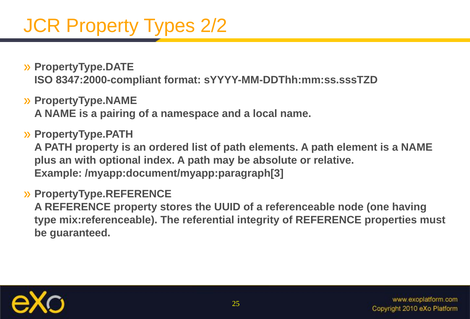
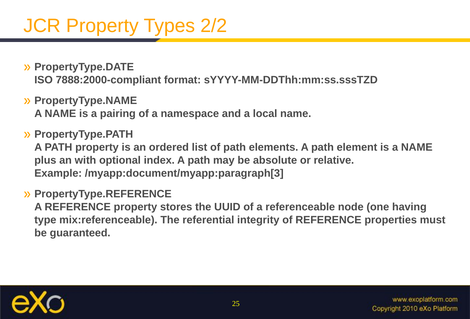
8347:2000-compliant: 8347:2000-compliant -> 7888:2000-compliant (108, 80)
